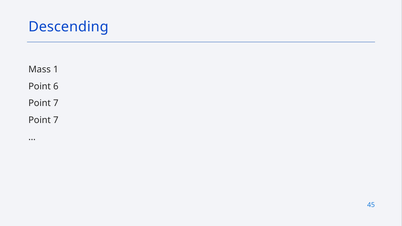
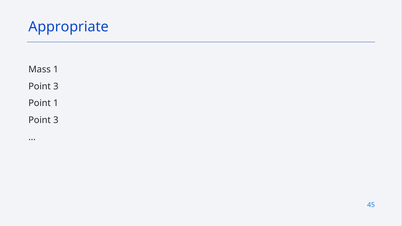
Descending: Descending -> Appropriate (69, 27)
6: 6 -> 3 (56, 86)
7: 7 -> 1 (56, 103)
7: 7 -> 3 (56, 120)
